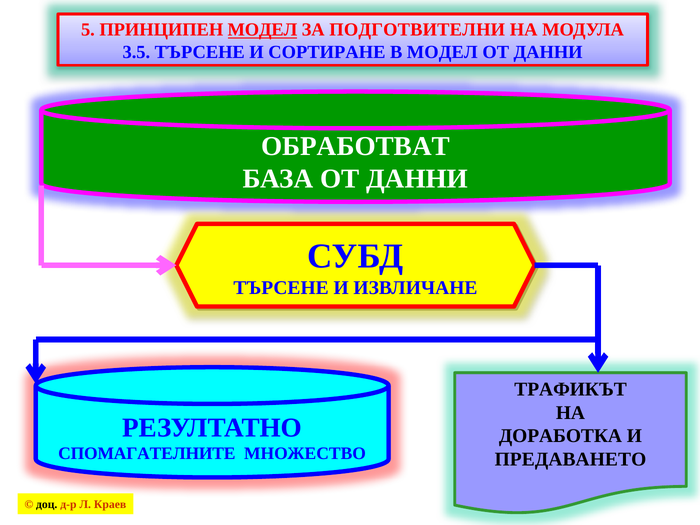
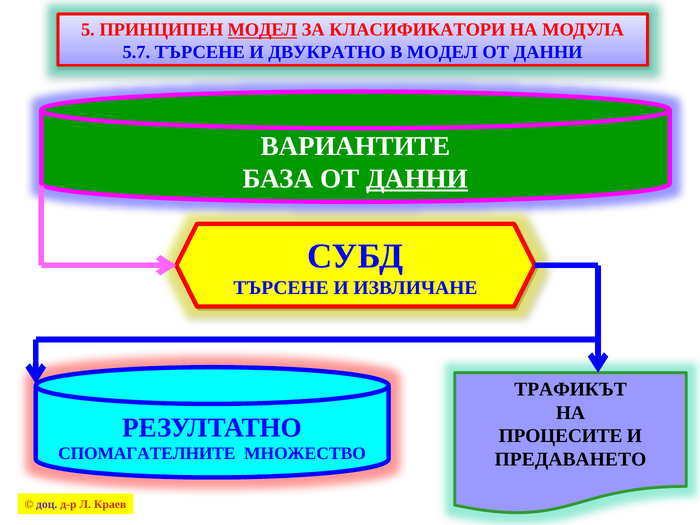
ПОДГОТВИТЕЛНИ: ПОДГОТВИТЕЛНИ -> КЛАСИФИКАТОРИ (417, 30)
3.5: 3.5 -> 5.7 (136, 52)
СОРТИРАНЕ: СОРТИРАНЕ -> ДВУКРАТНО (327, 52)
ОБРАБОТВАТ: ОБРАБОТВАТ -> ВАРИАНТИТЕ (356, 146)
ДАННИ underline: none -> present (417, 179)
ДОРАБОТКА: ДОРАБОТКА -> ПРОЦЕСИТЕ (561, 436)
доц colour: black -> purple (47, 505)
